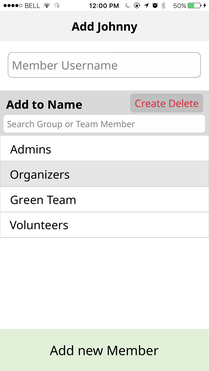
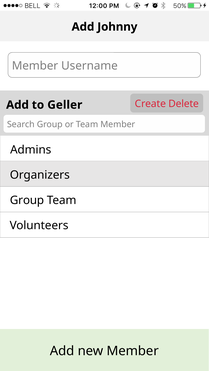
Name: Name -> Geller (65, 105)
Green: Green -> Group (27, 201)
